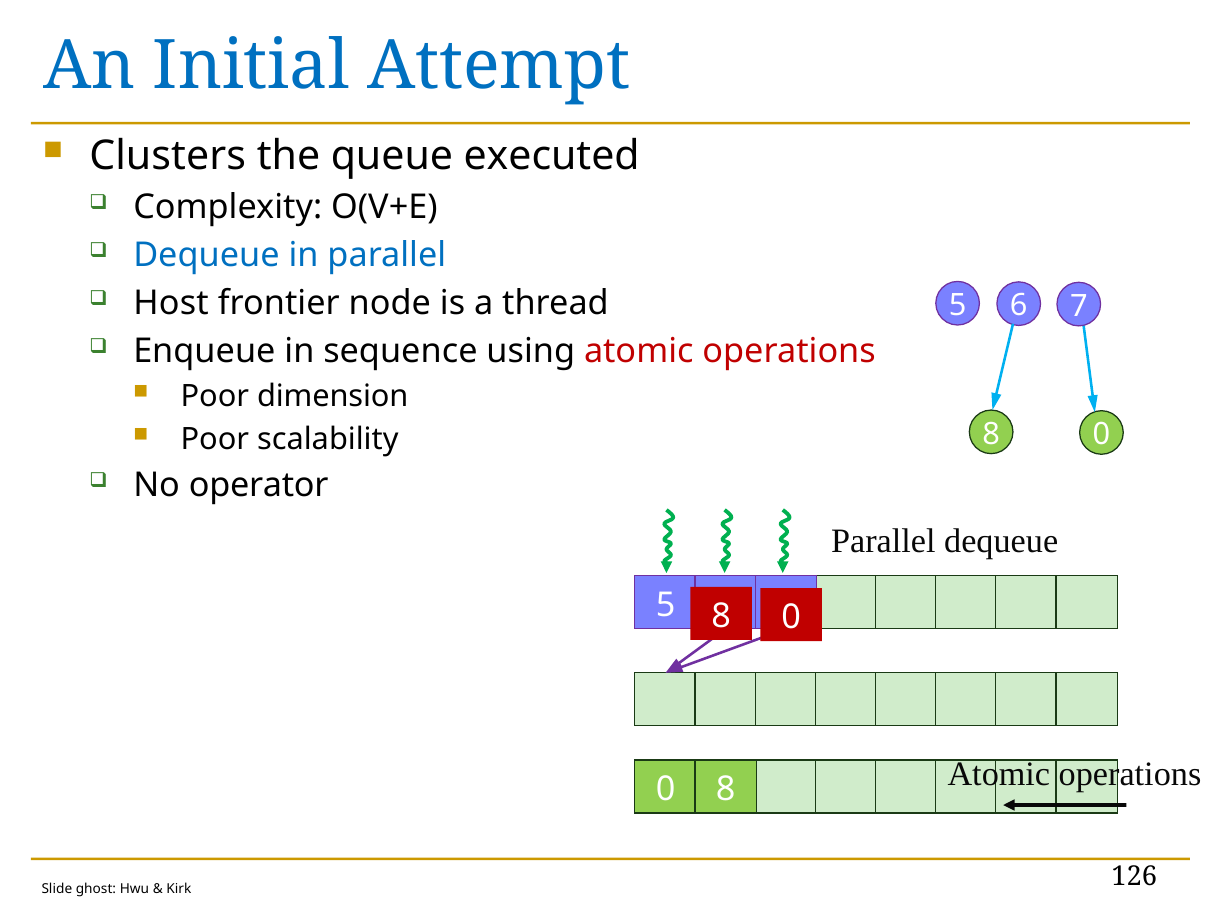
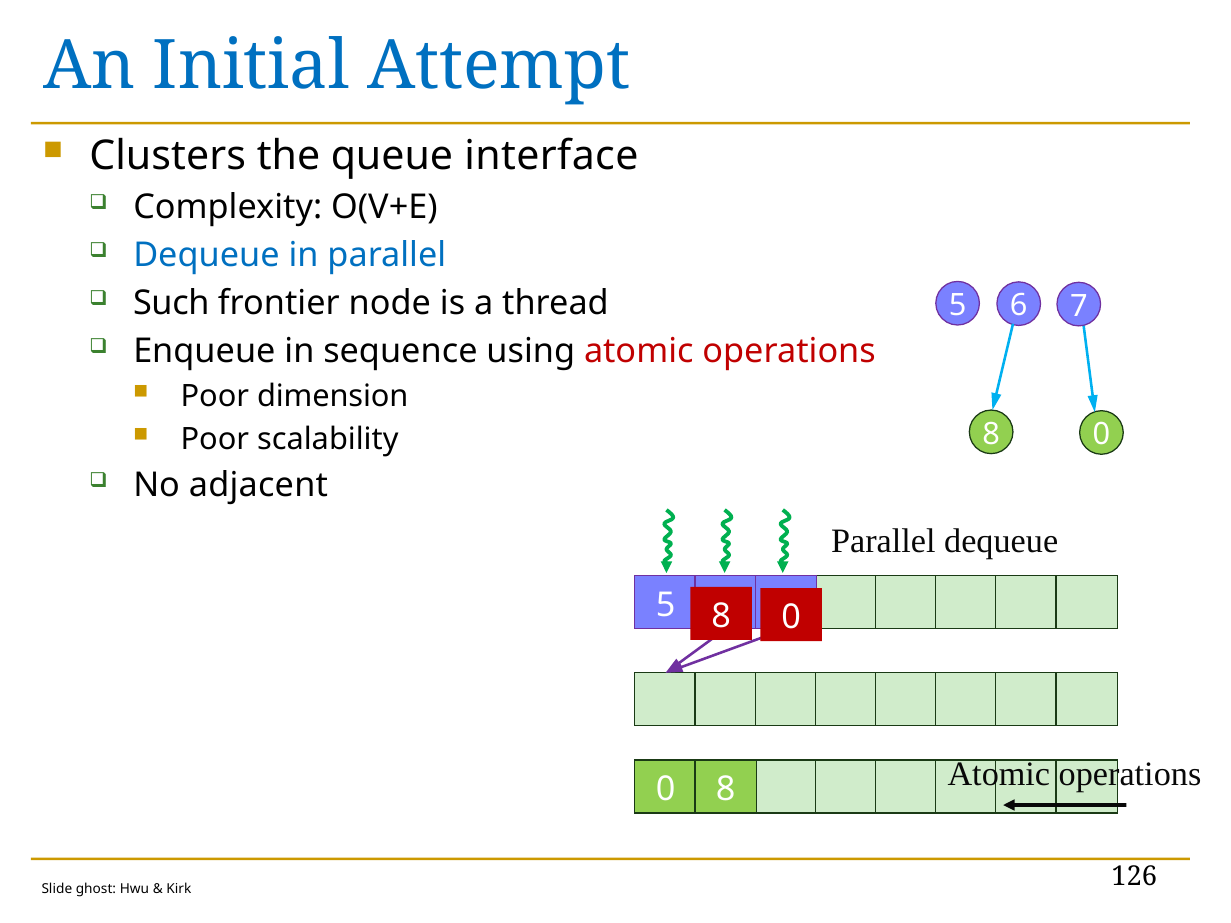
executed: executed -> interface (551, 156)
Host: Host -> Such (171, 303)
operator: operator -> adjacent (258, 485)
